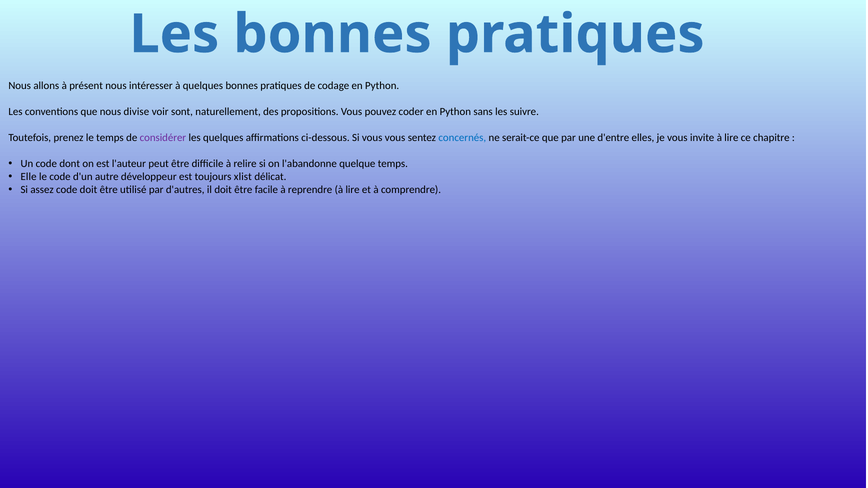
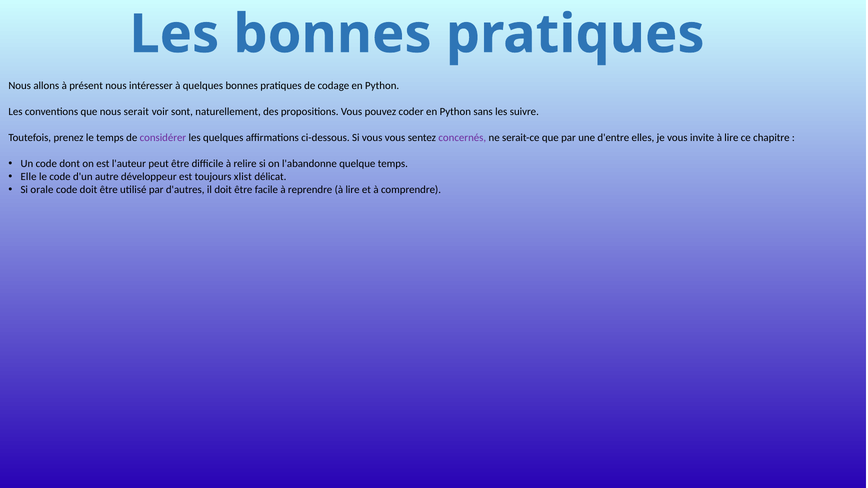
divise: divise -> serait (136, 112)
concernés colour: blue -> purple (462, 138)
assez: assez -> orale (42, 190)
